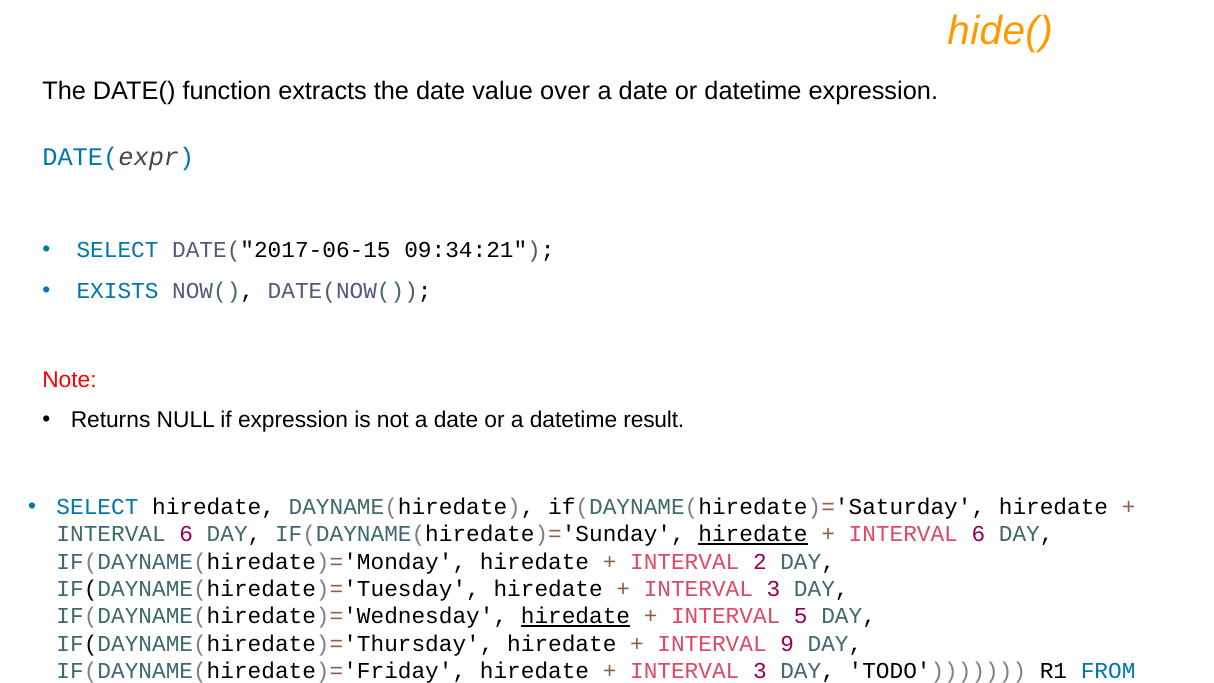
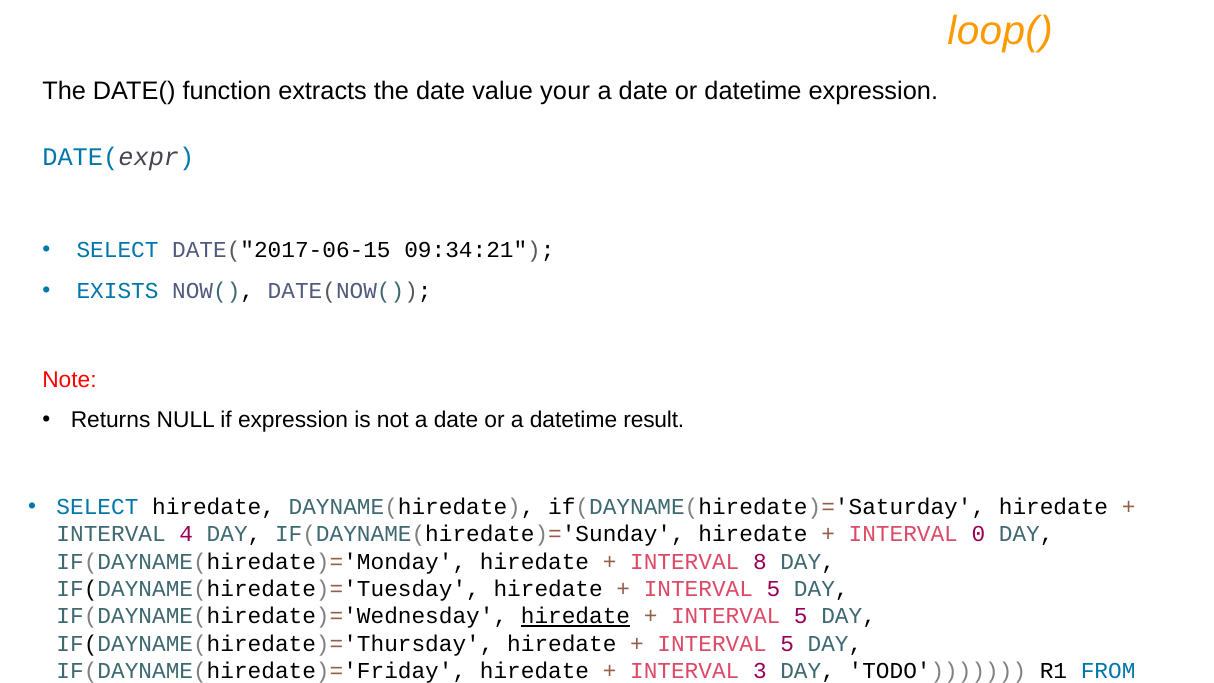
hide(: hide( -> loop( (1000, 32)
over: over -> your (565, 91)
6: 6 -> 4 (186, 534)
hiredate underline: present -> none (753, 534)
6: 6 -> 0 (978, 534)
2: 2 -> 8 (760, 561)
3: 3 -> 5 (774, 589)
9: 9 -> 5 (787, 643)
